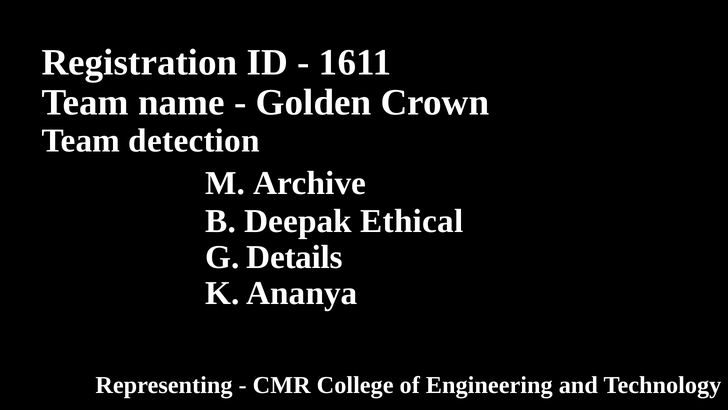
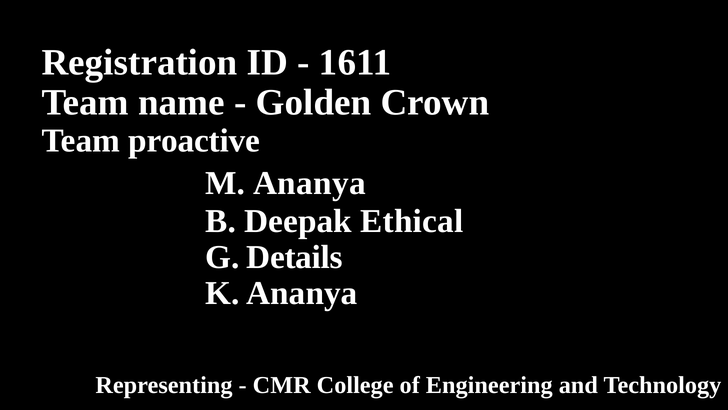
detection: detection -> proactive (194, 141)
M Archive: Archive -> Ananya (309, 183)
